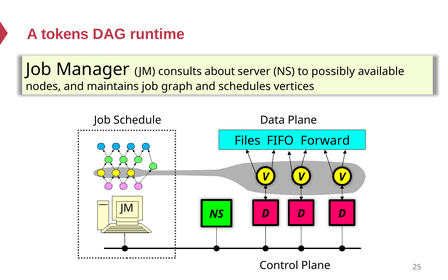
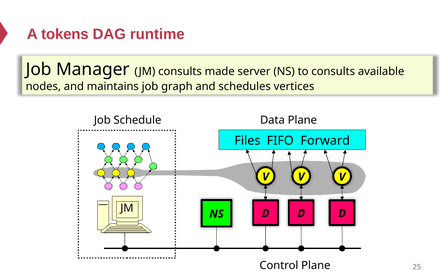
about: about -> made (220, 72)
to possibly: possibly -> consults (333, 72)
